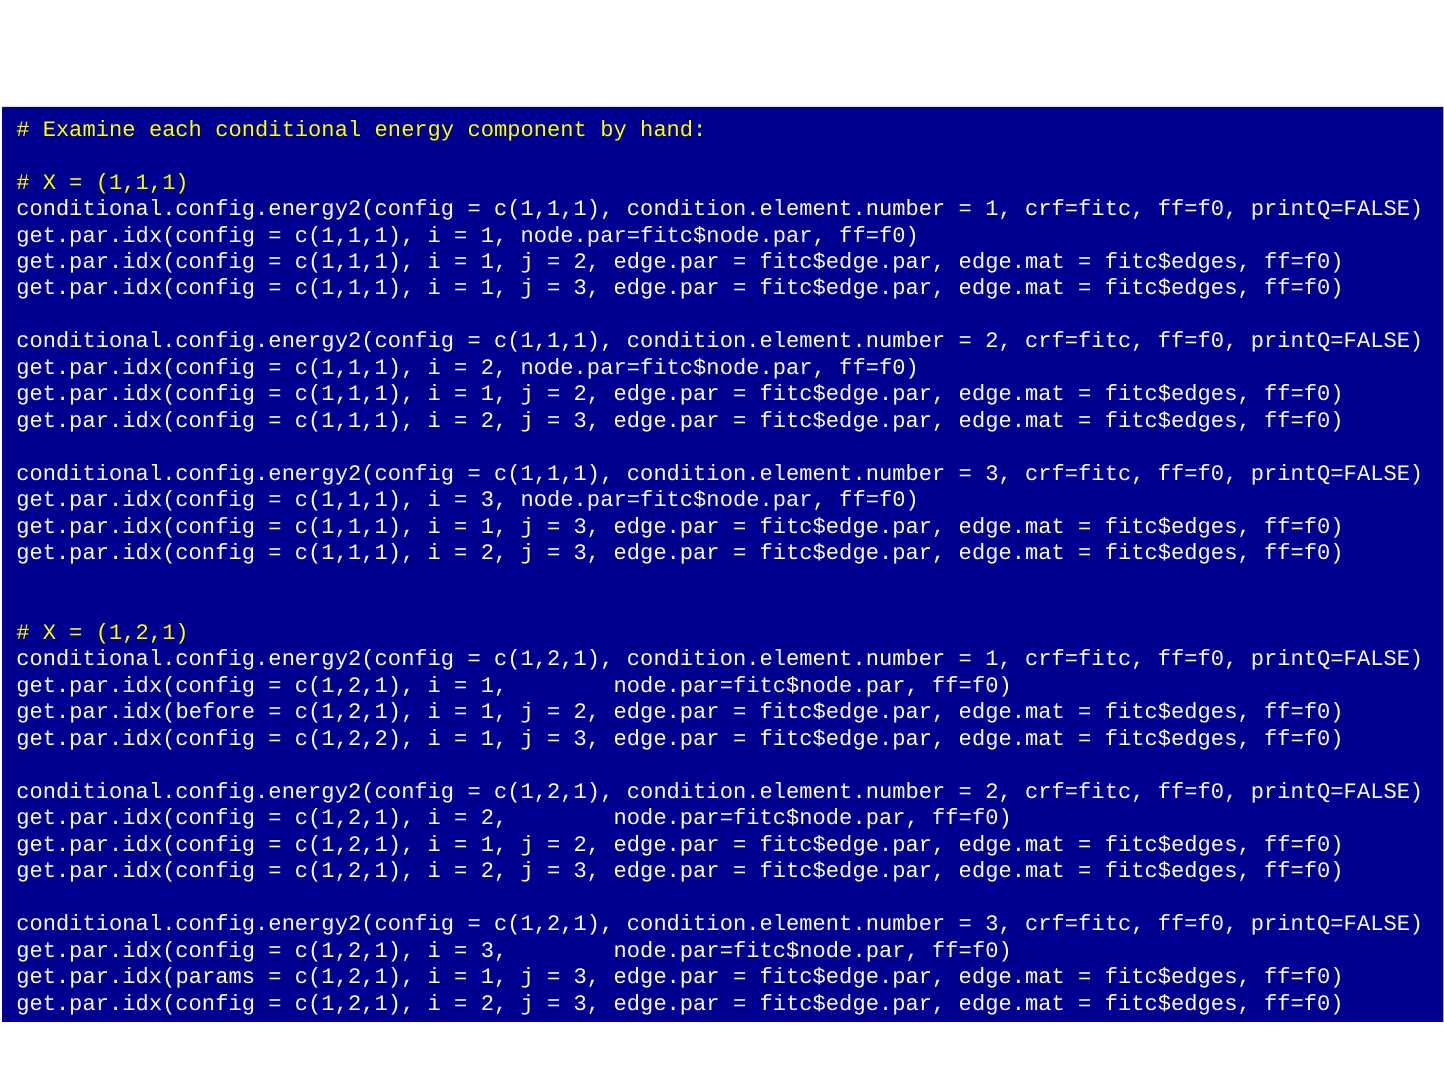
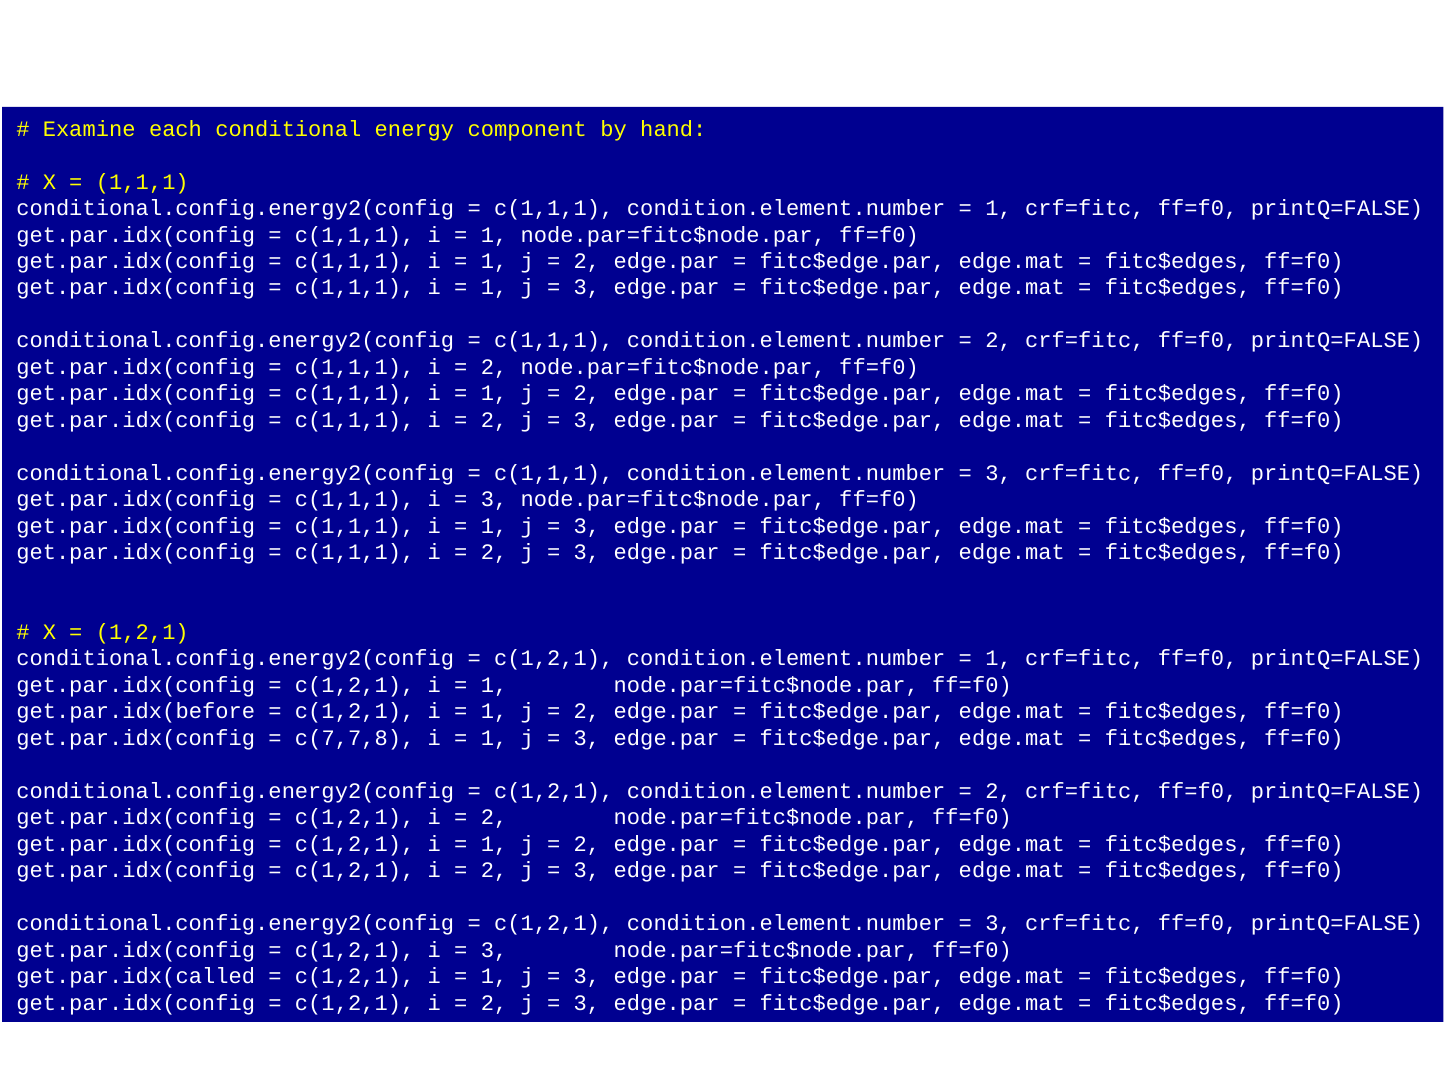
c(1,2,2: c(1,2,2 -> c(7,7,8 (355, 738)
get.par.idx(params: get.par.idx(params -> get.par.idx(called (136, 977)
